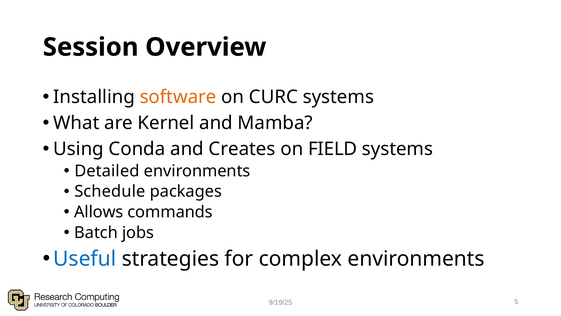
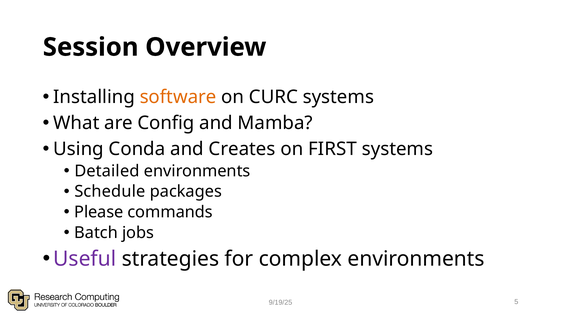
Kernel: Kernel -> Config (166, 123)
FIELD: FIELD -> FIRST (333, 149)
Allows: Allows -> Please (99, 212)
Useful colour: blue -> purple (85, 258)
